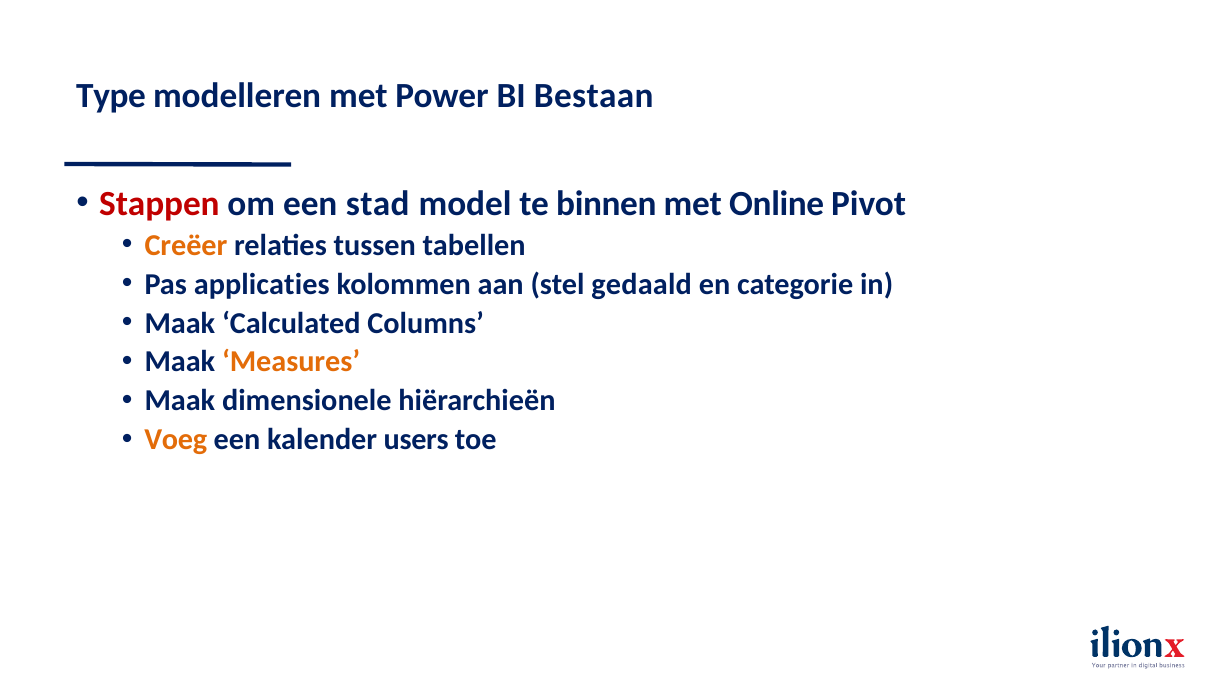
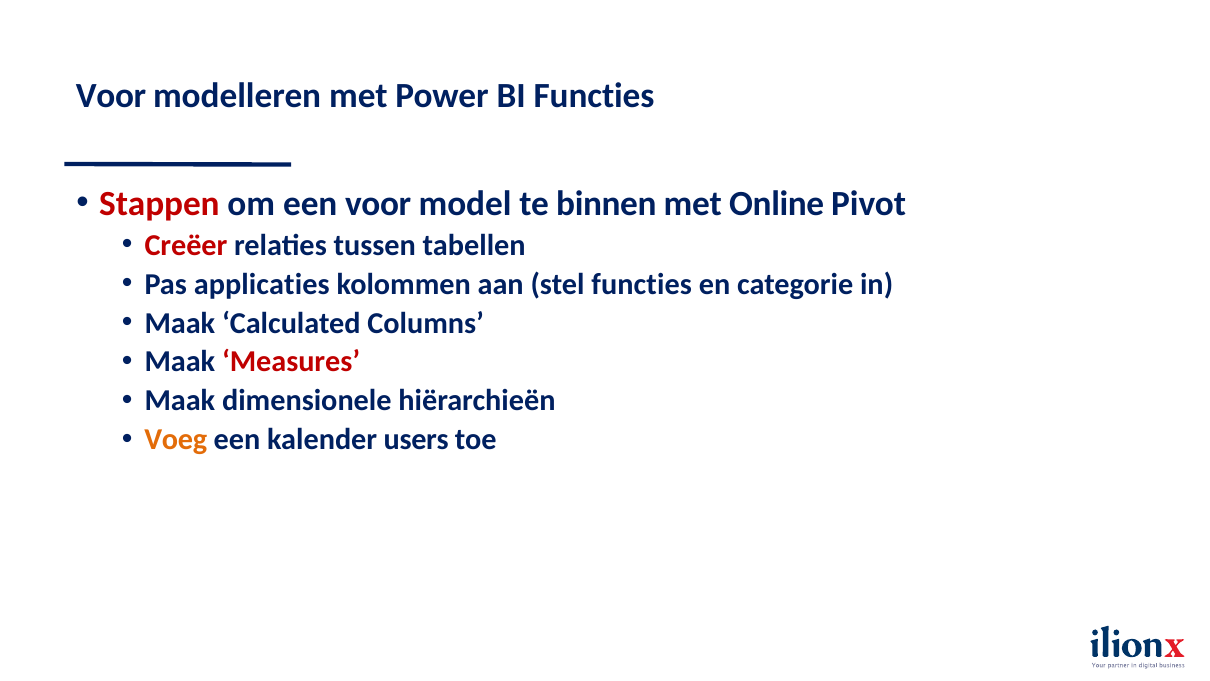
Type: Type -> Voor (111, 96)
BI Bestaan: Bestaan -> Functies (594, 96)
een stad: stad -> voor (378, 203)
Creëer colour: orange -> red (186, 245)
stel gedaald: gedaald -> functies (642, 284)
Measures colour: orange -> red (291, 362)
